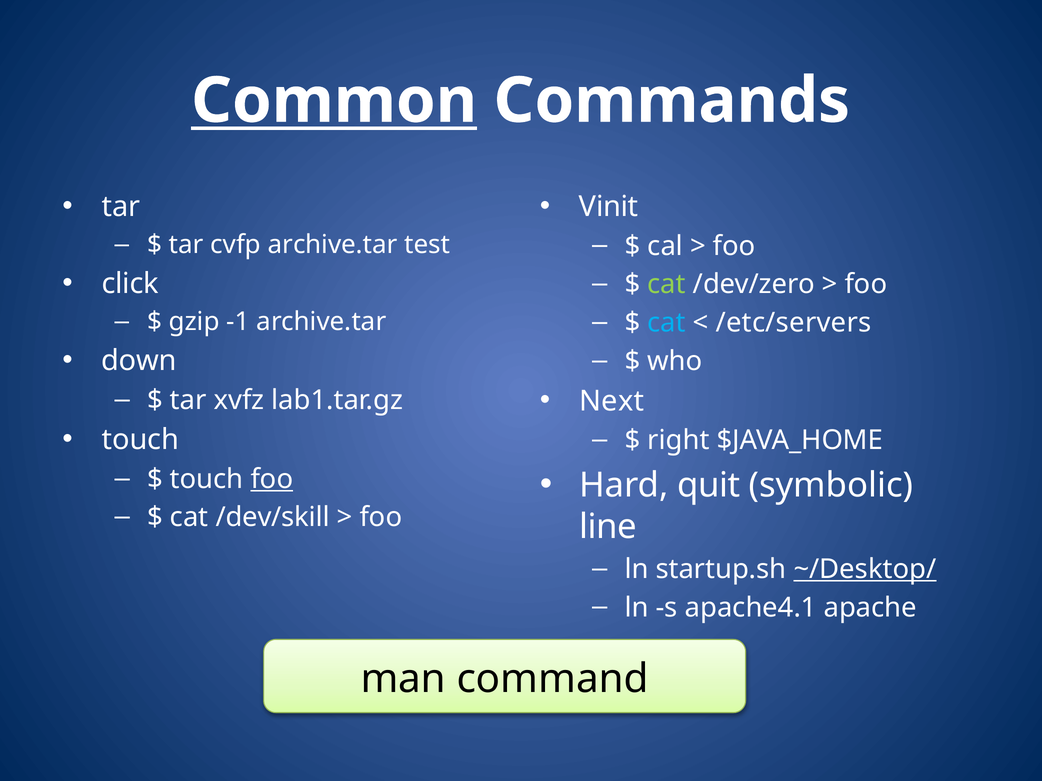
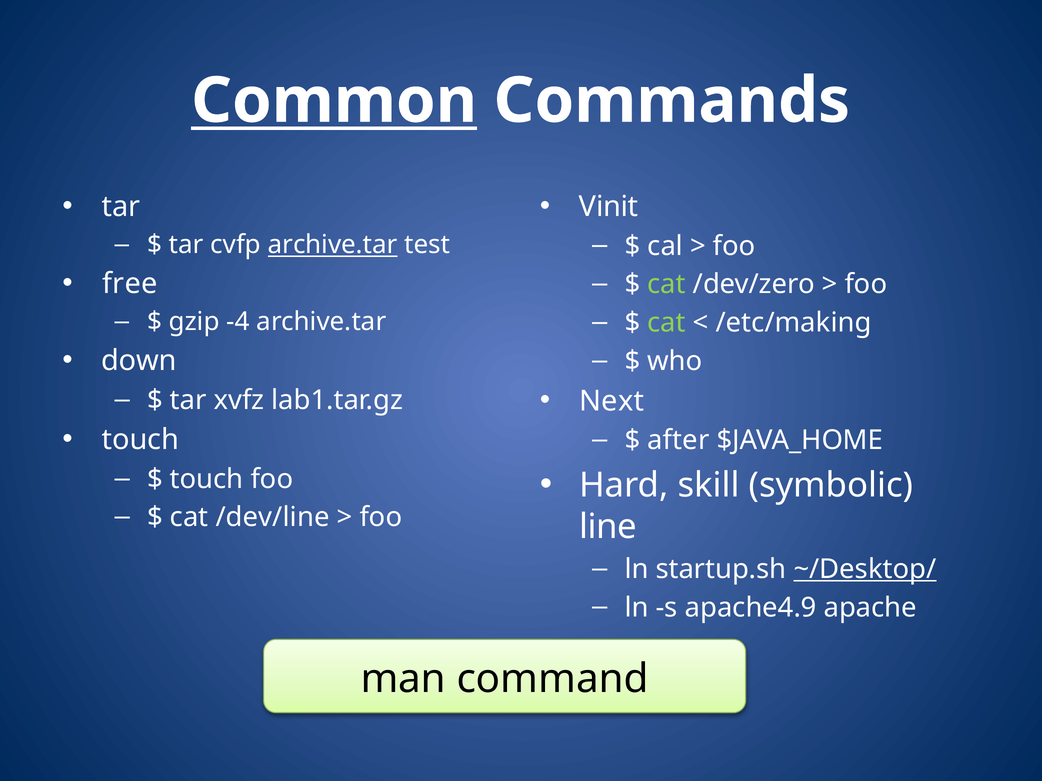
archive.tar underline: none -> present (333, 245)
click: click -> free (130, 284)
-1: -1 -> -4 (238, 322)
cat colour: light blue -> light green (667, 323)
/etc/servers: /etc/servers -> /etc/making (794, 323)
right: right -> after (678, 441)
foo underline: present -> none (272, 479)
quit: quit -> skill (709, 485)
/dev/skill: /dev/skill -> /dev/line (273, 518)
apache4.1: apache4.1 -> apache4.9 (751, 608)
